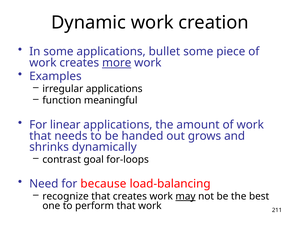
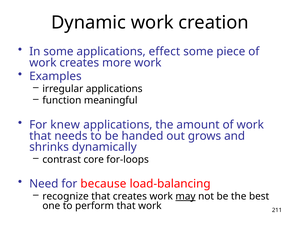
bullet: bullet -> effect (164, 52)
more underline: present -> none (117, 63)
linear: linear -> knew (65, 125)
goal: goal -> core (94, 160)
